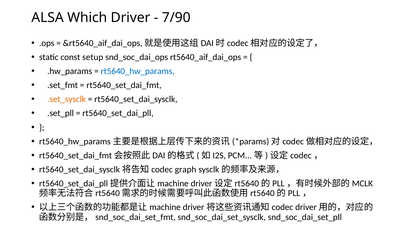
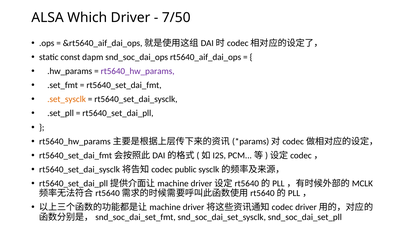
7/90: 7/90 -> 7/50 (176, 18)
setup: setup -> dapm (93, 57)
rt5640_hw_params colour: blue -> purple (138, 71)
graph: graph -> public (186, 169)
